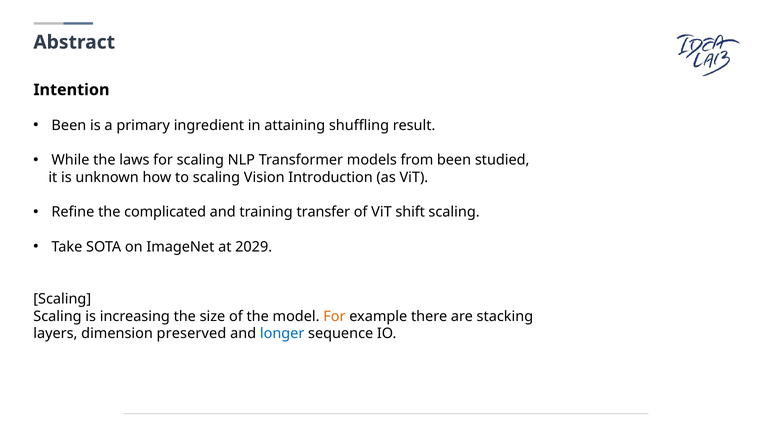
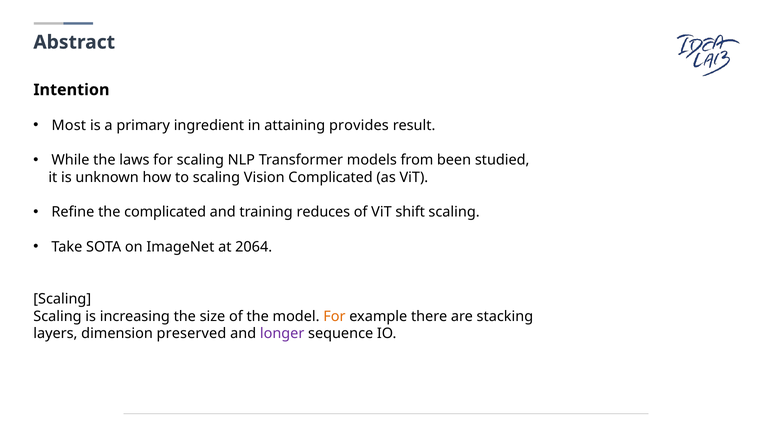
Been: Been -> Most (69, 125)
shuffling: shuffling -> provides (359, 125)
Vision Introduction: Introduction -> Complicated (331, 178)
transfer: transfer -> reduces (323, 212)
2029: 2029 -> 2064 (254, 247)
longer colour: blue -> purple (282, 334)
